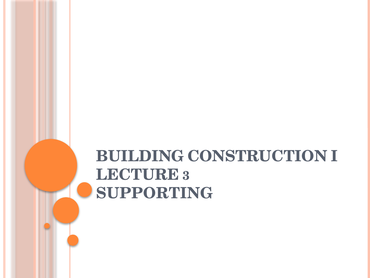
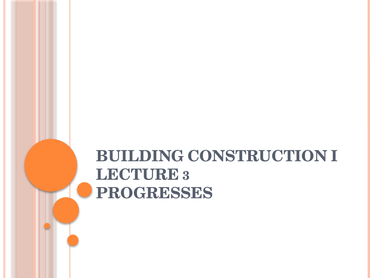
SUPPORTING: SUPPORTING -> PROGRESSES (155, 193)
